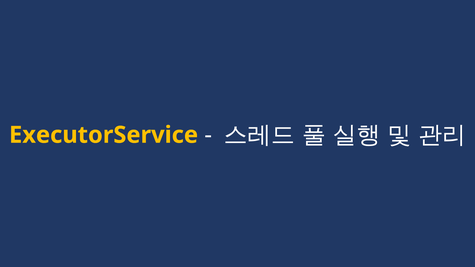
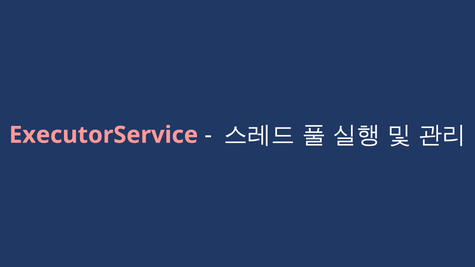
ExecutorService colour: yellow -> pink (104, 135)
